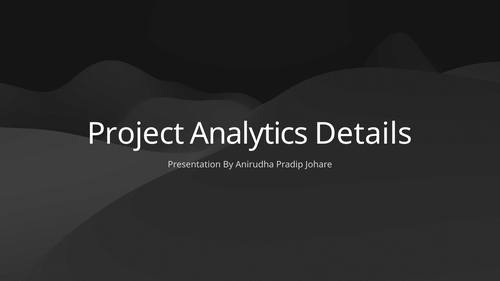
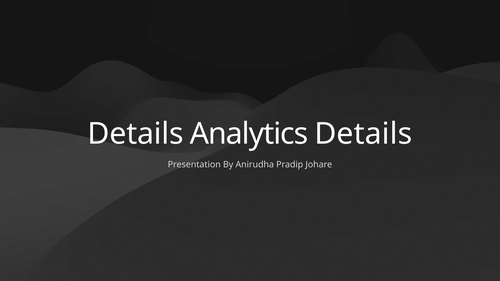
Project: Project -> Details (136, 134)
